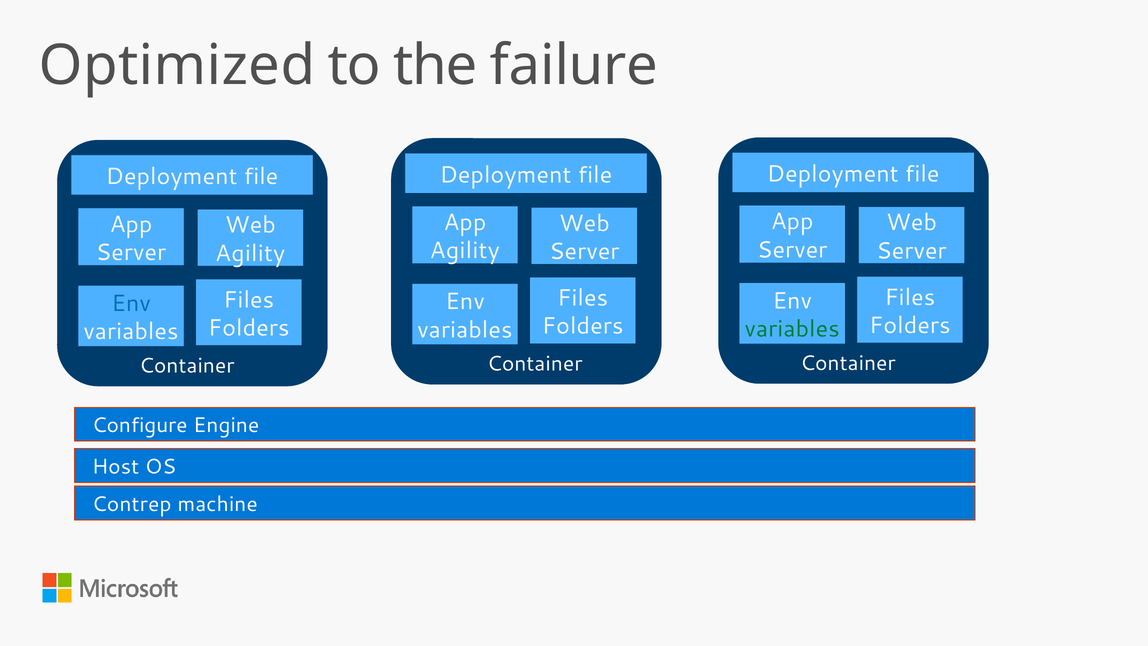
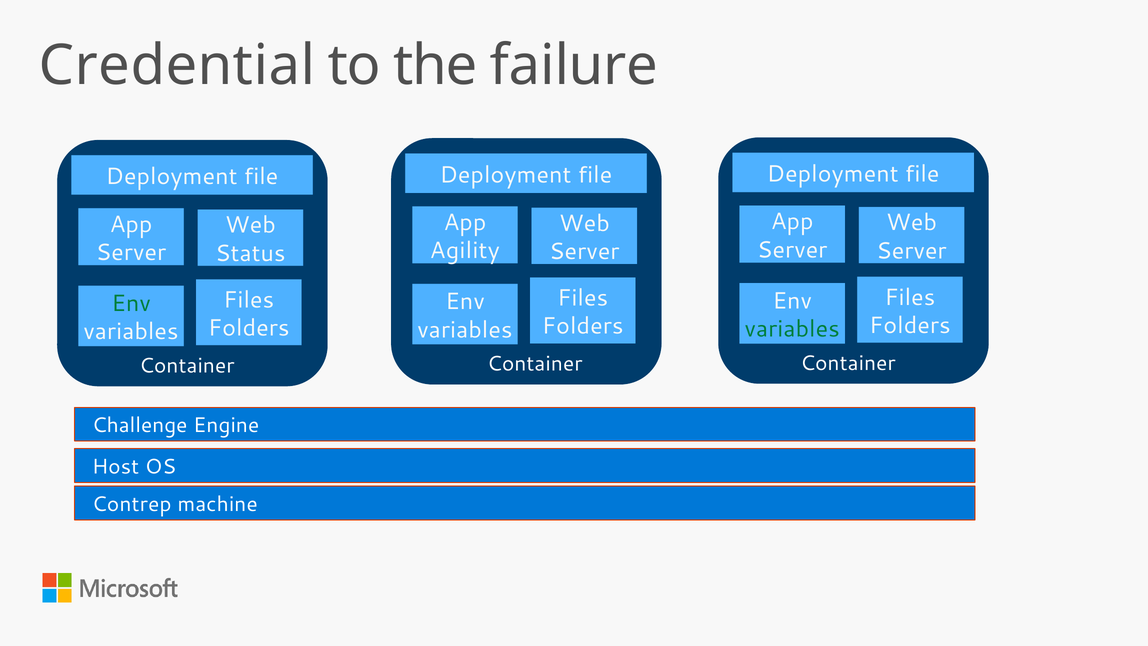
Optimized: Optimized -> Credential (177, 66)
Agility: Agility -> Status (250, 253)
Env colour: blue -> green (131, 303)
Configure: Configure -> Challenge (140, 425)
